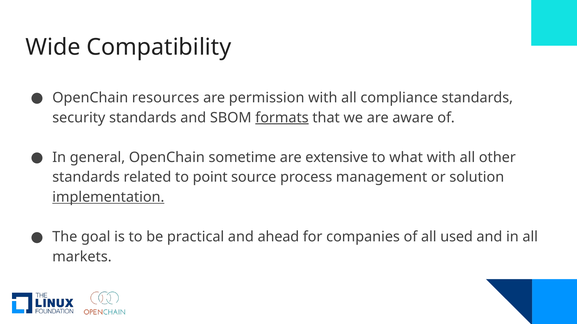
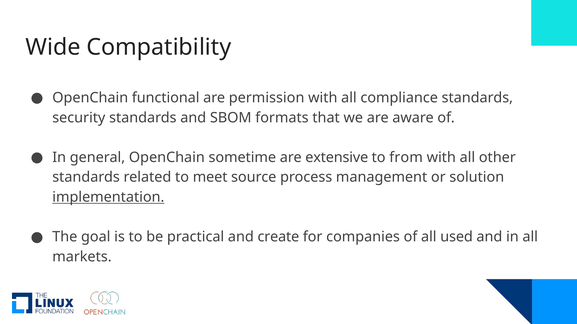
resources: resources -> functional (166, 98)
formats underline: present -> none (282, 118)
what: what -> from (406, 158)
point: point -> meet (210, 178)
ahead: ahead -> create (278, 237)
